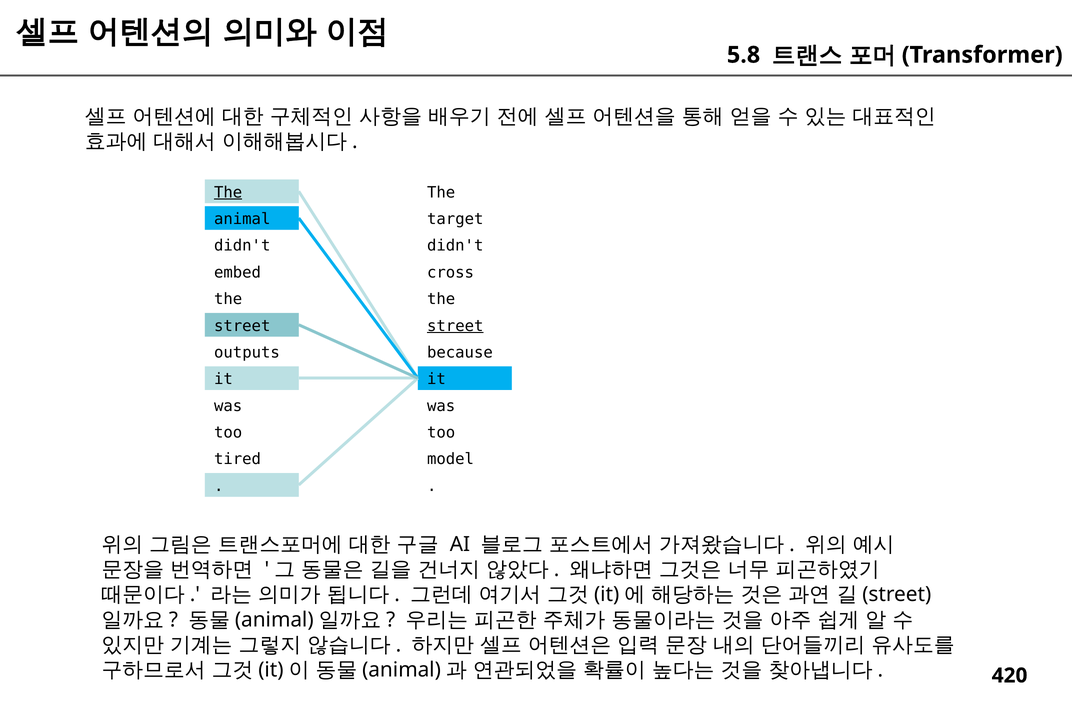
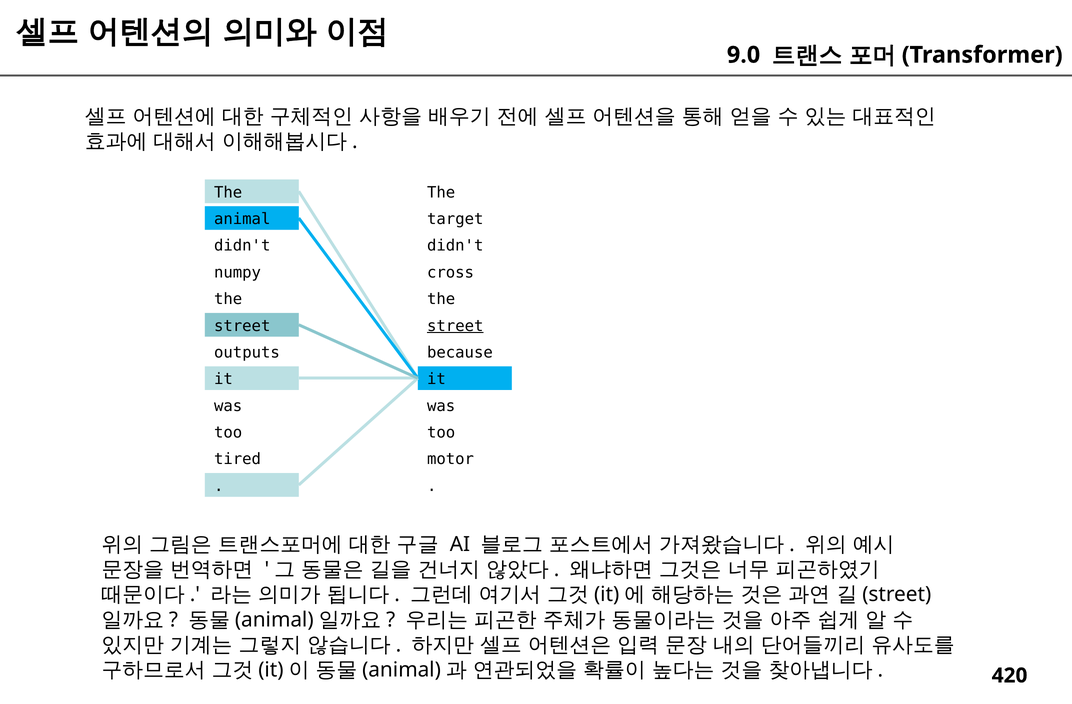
5.8: 5.8 -> 9.0 (744, 55)
The underline: present -> none (228, 192)
embed: embed -> numpy (238, 273)
model: model -> motor (451, 459)
